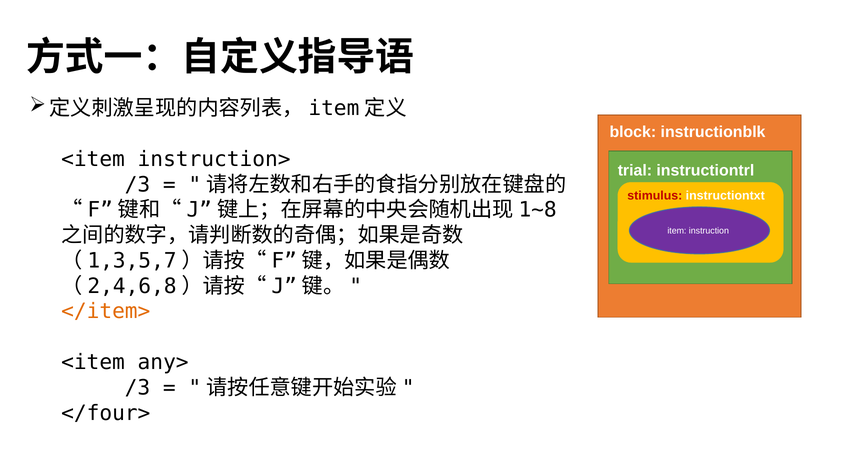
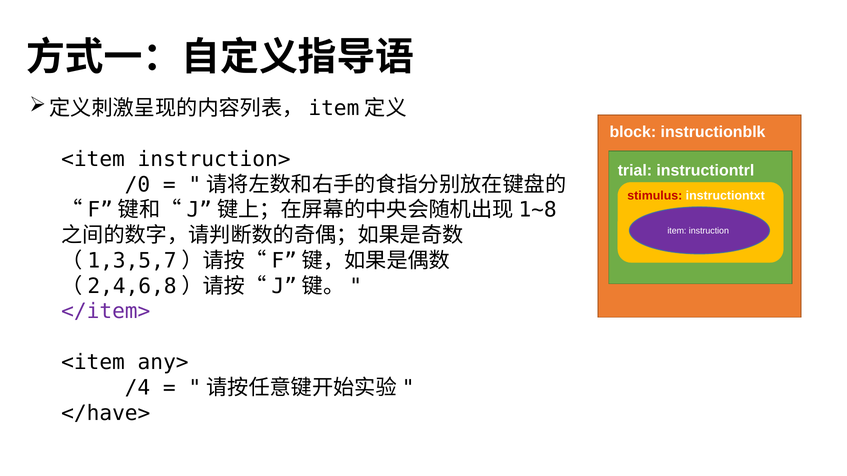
/3: /3 -> /0 (137, 185)
</item> colour: orange -> purple (106, 312)
/3: /3 -> /4 (137, 388)
</four>: </four> -> </have> (106, 413)
